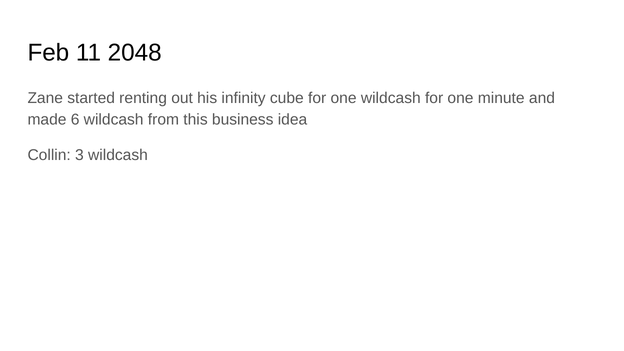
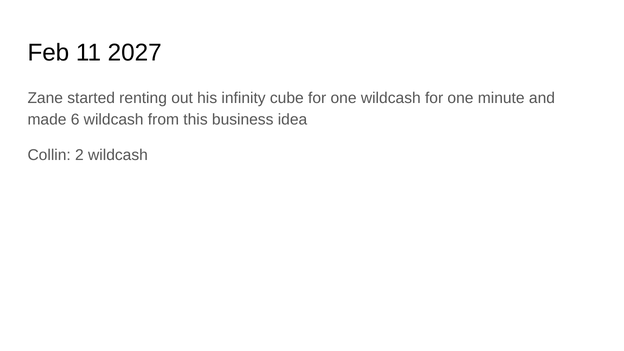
2048: 2048 -> 2027 (135, 53)
3: 3 -> 2 (79, 155)
